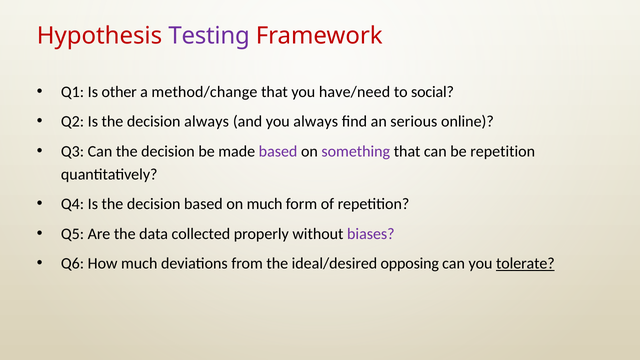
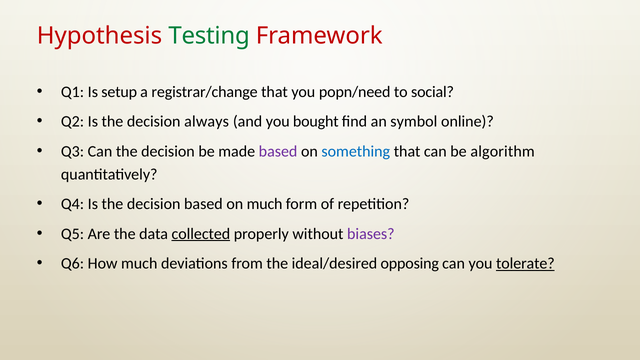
Testing colour: purple -> green (209, 36)
other: other -> setup (119, 92)
method/change: method/change -> registrar/change (205, 92)
have/need: have/need -> popn/need (355, 92)
you always: always -> bought (316, 122)
serious: serious -> symbol (414, 122)
something colour: purple -> blue (356, 151)
be repetition: repetition -> algorithm (503, 151)
collected underline: none -> present (201, 234)
